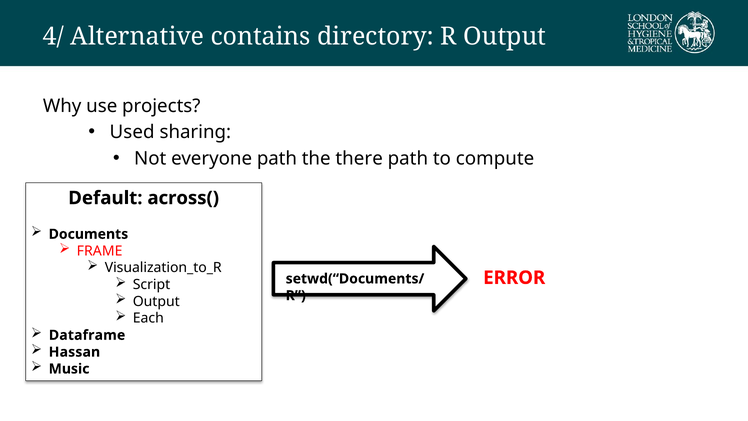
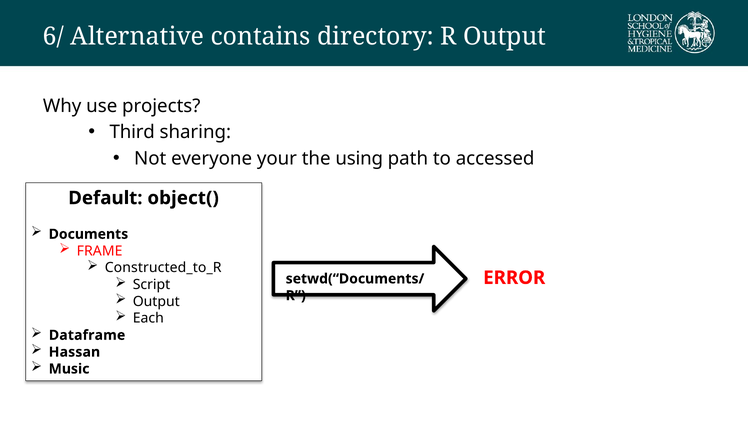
4/: 4/ -> 6/ (53, 37)
Used: Used -> Third (132, 132)
everyone path: path -> your (277, 158)
there: there -> using (359, 158)
compute: compute -> accessed (495, 158)
across(: across( -> object( (183, 198)
Visualization_to_R: Visualization_to_R -> Constructed_to_R (163, 268)
